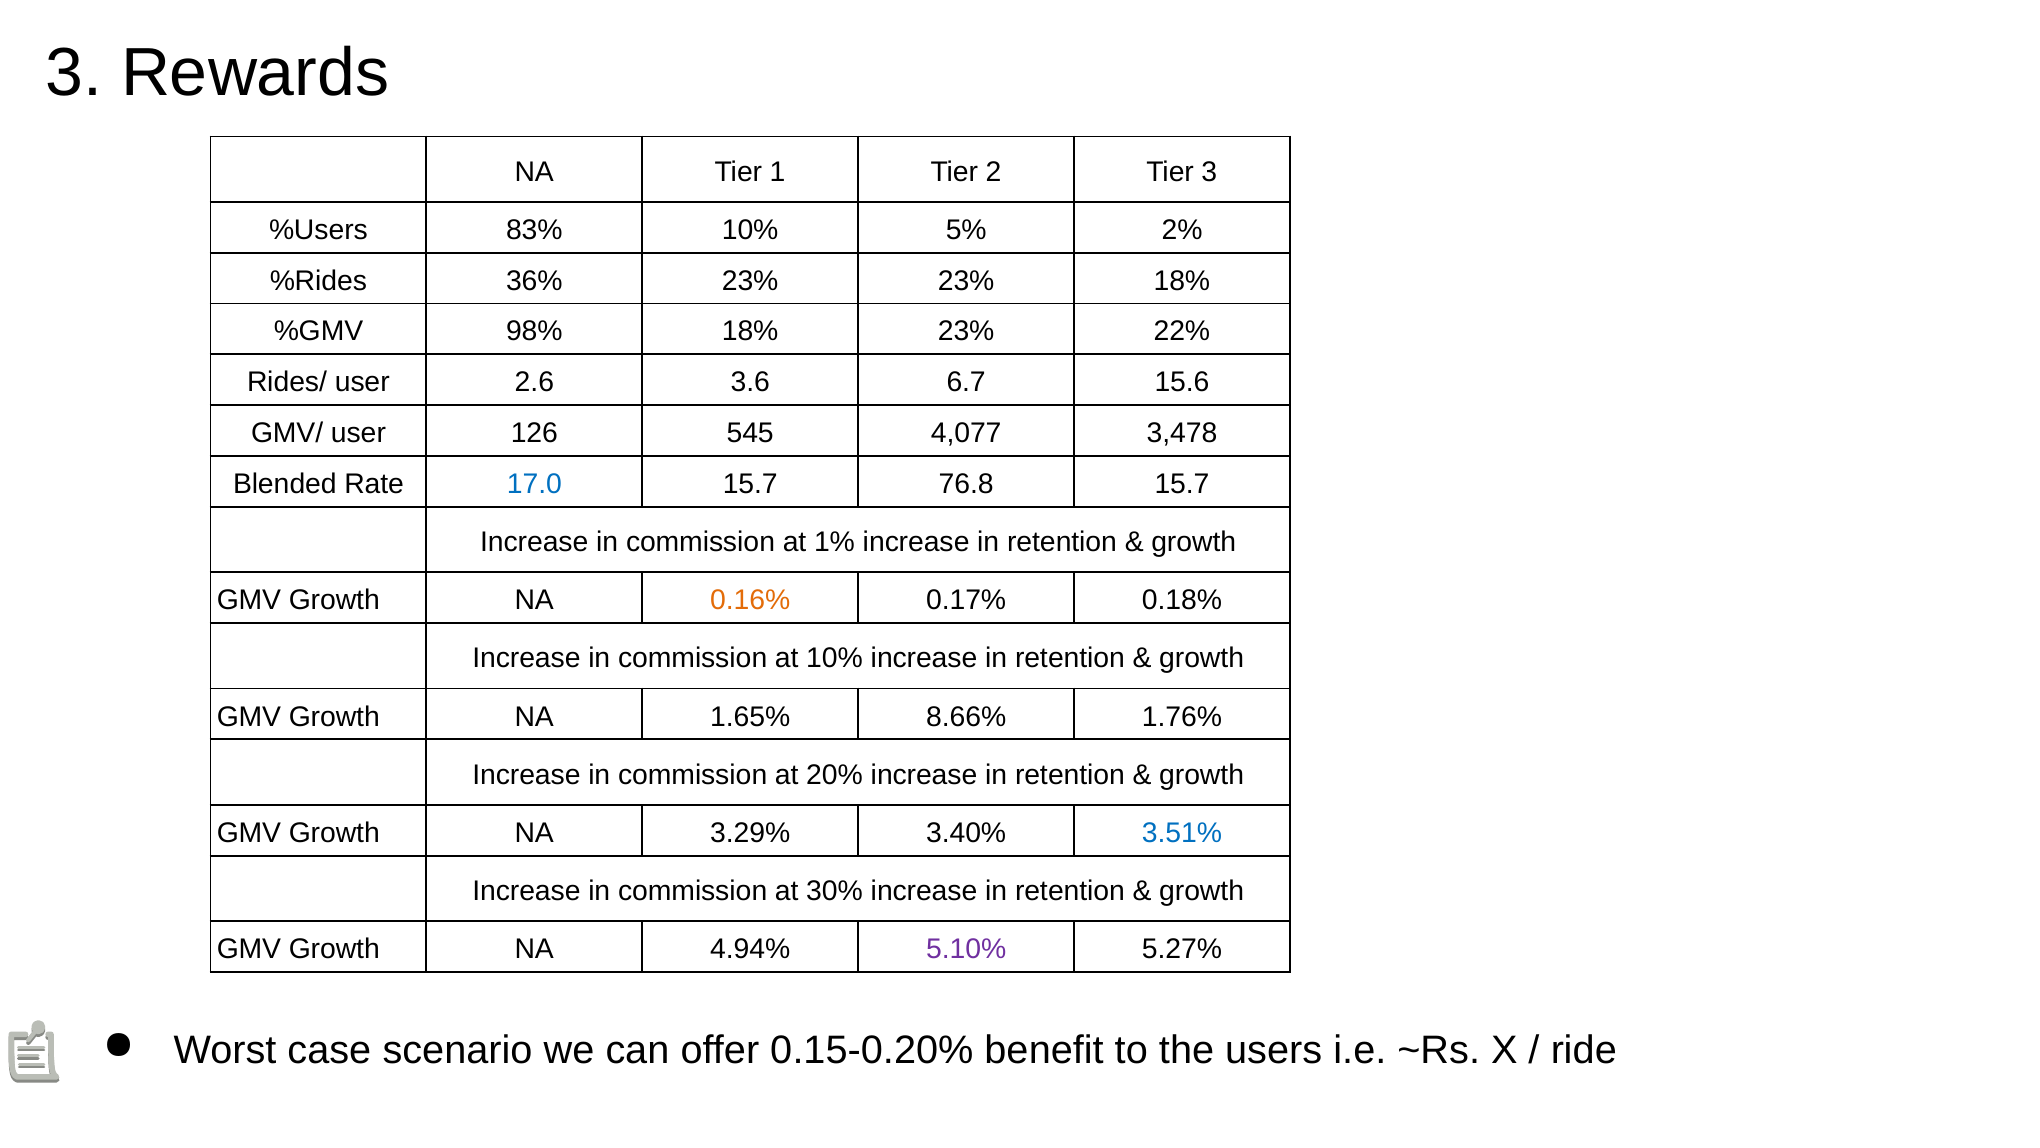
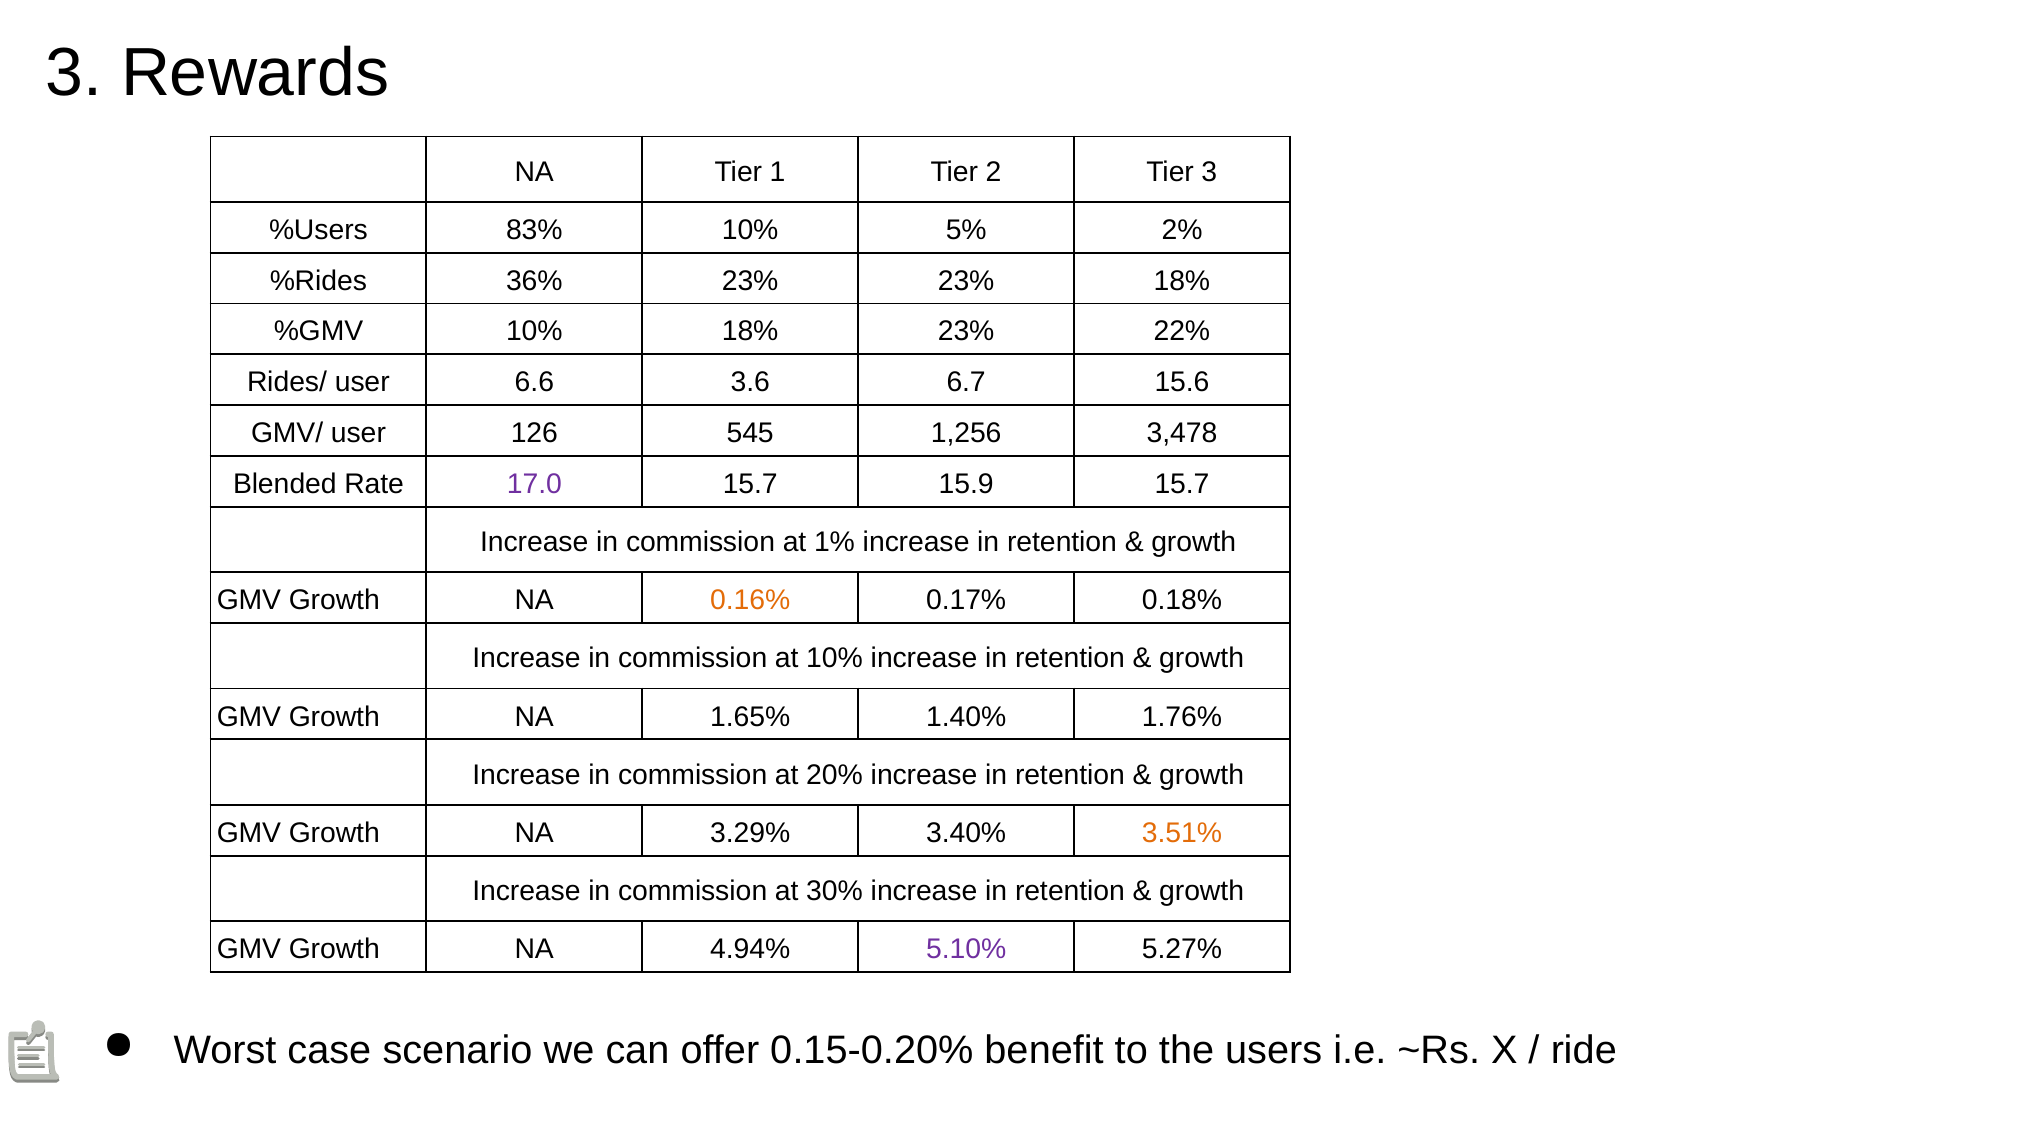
%GMV 98%: 98% -> 10% (534, 332)
2.6: 2.6 -> 6.6 (534, 382)
4,077: 4,077 -> 1,256 (966, 433)
17.0 colour: blue -> purple (534, 484)
76.8: 76.8 -> 15.9 (966, 484)
8.66%: 8.66% -> 1.40% (966, 716)
3.51% colour: blue -> orange (1182, 833)
